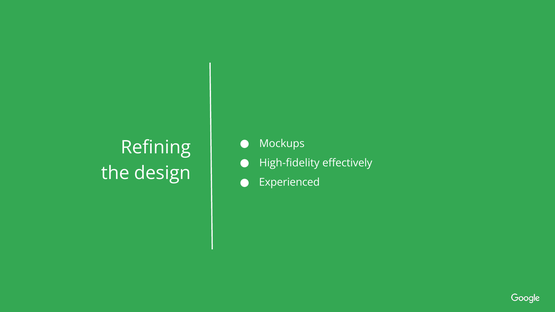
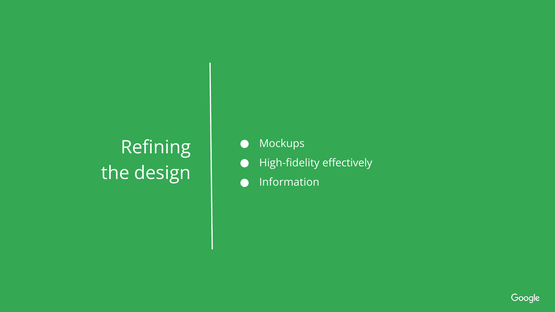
Experienced: Experienced -> Information (289, 182)
